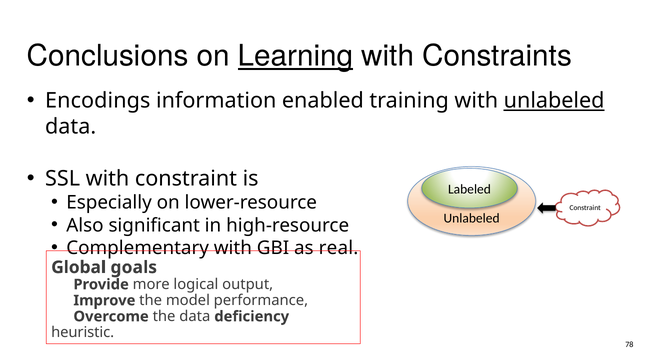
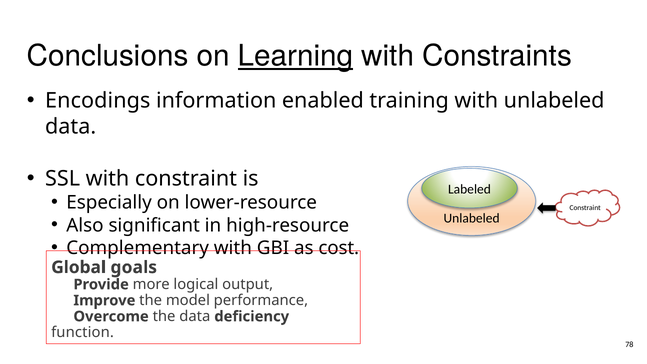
unlabeled underline: present -> none (554, 101)
real: real -> cost (339, 248)
heuristic: heuristic -> function (83, 332)
